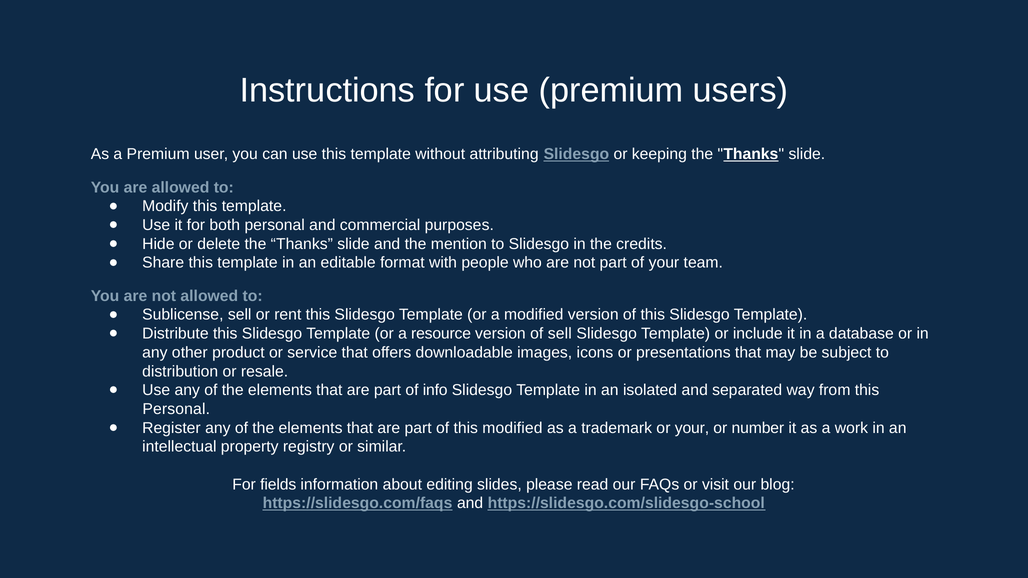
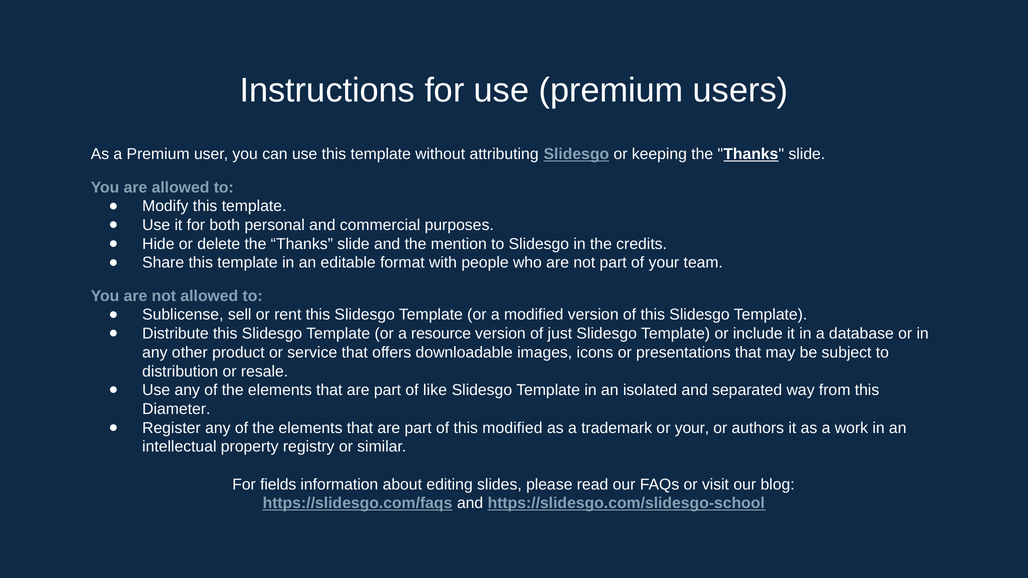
of sell: sell -> just (560, 334)
info: info -> like (435, 390)
Personal: Personal -> Diameter (176, 409)
number: number -> authors (758, 428)
